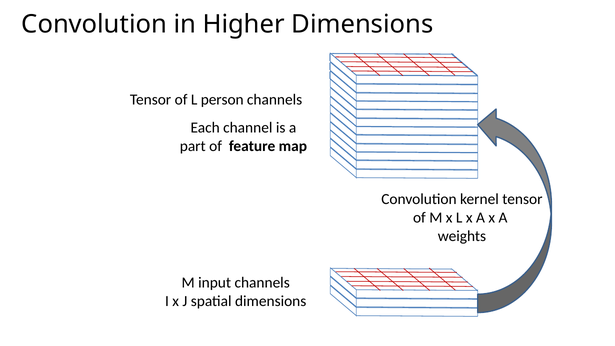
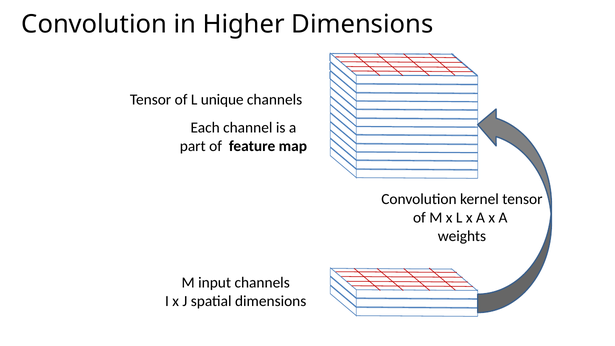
person: person -> unique (222, 100)
